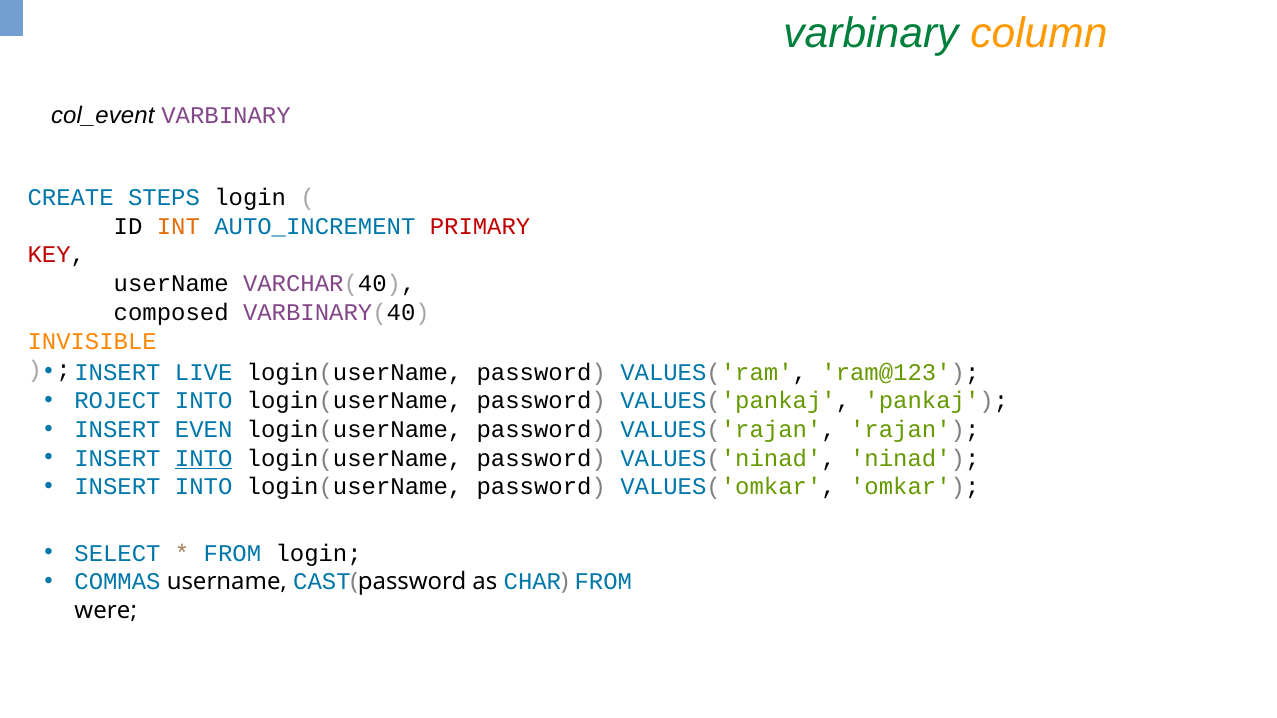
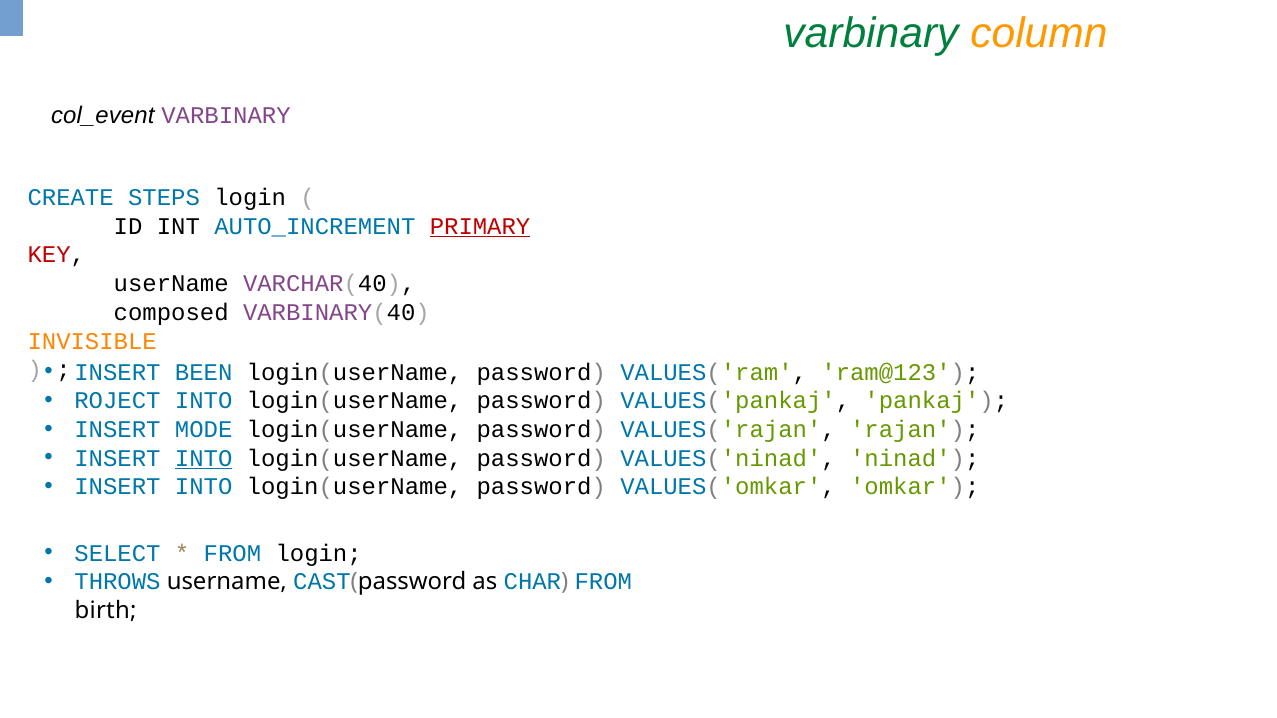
INT colour: orange -> black (178, 226)
PRIMARY underline: none -> present (480, 226)
LIVE: LIVE -> BEEN (204, 372)
EVEN: EVEN -> MODE (204, 430)
COMMAS: COMMAS -> THROWS (117, 582)
were: were -> birth (106, 611)
